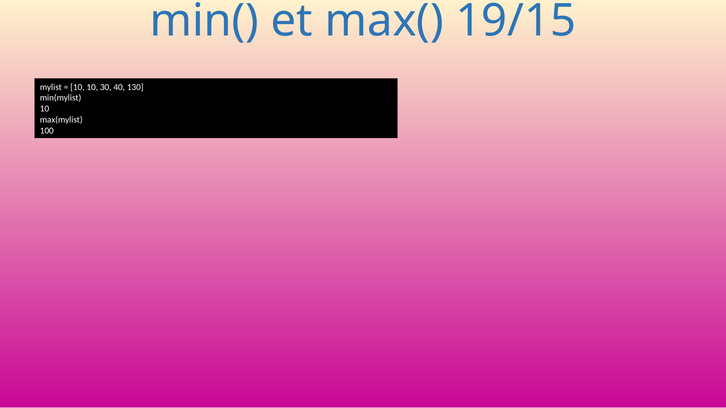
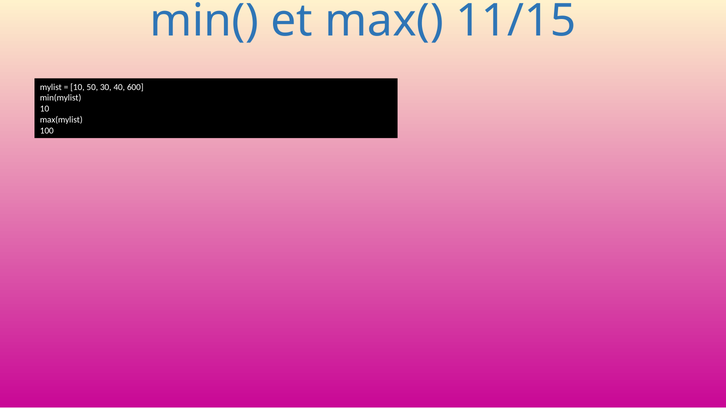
19/15: 19/15 -> 11/15 (516, 21)
10 10: 10 -> 50 (92, 87)
130: 130 -> 600 (135, 87)
